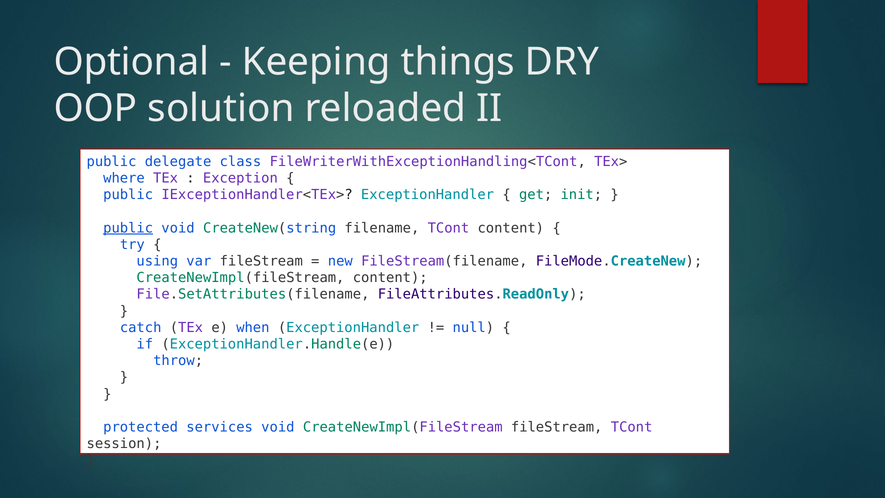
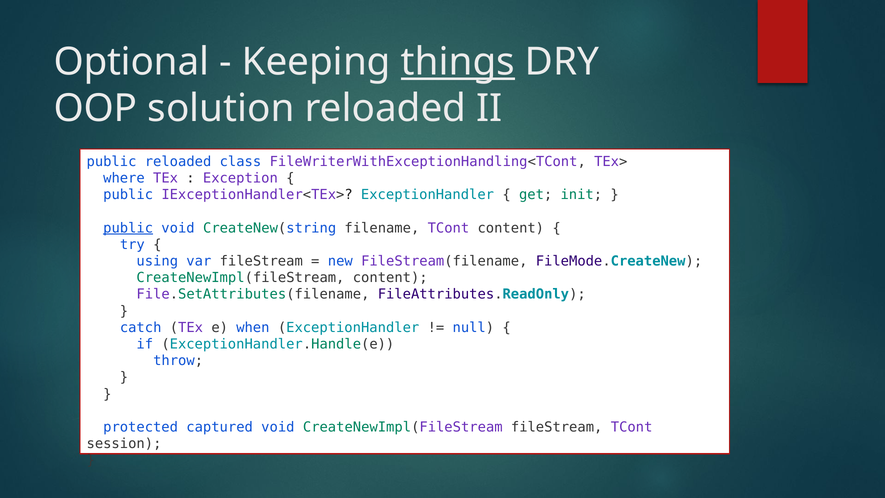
things underline: none -> present (458, 62)
public delegate: delegate -> reloaded (178, 162)
services: services -> captured (220, 427)
